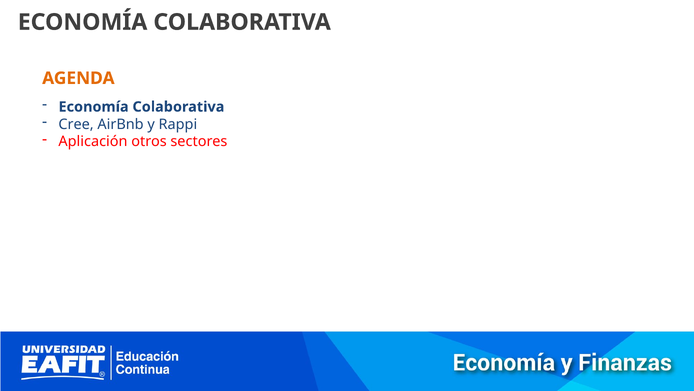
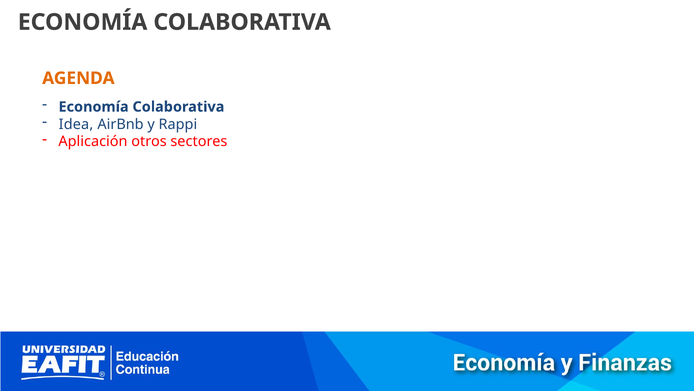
Cree: Cree -> Idea (76, 124)
